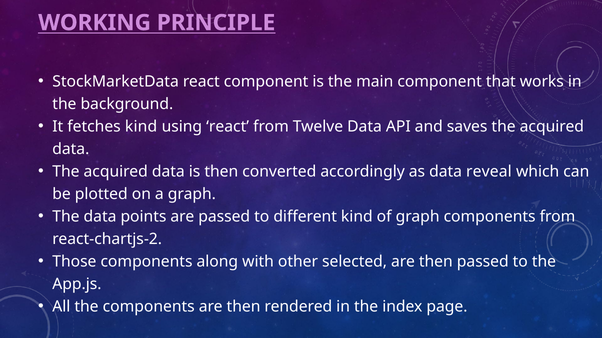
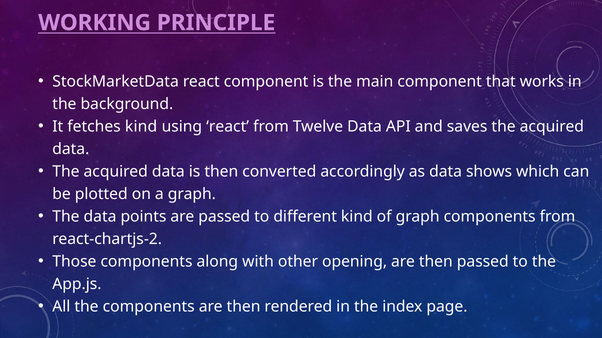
reveal: reveal -> shows (489, 172)
selected: selected -> opening (355, 262)
